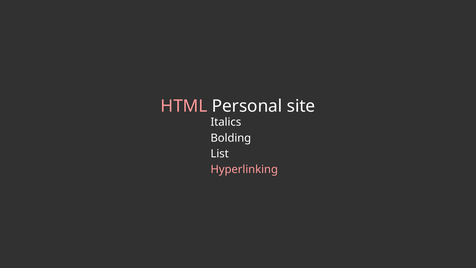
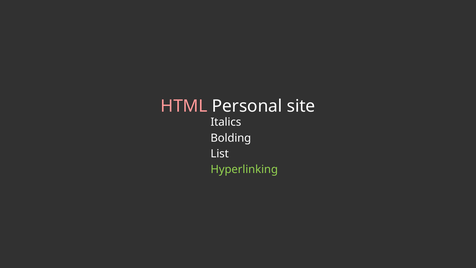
Hyperlinking colour: pink -> light green (244, 169)
